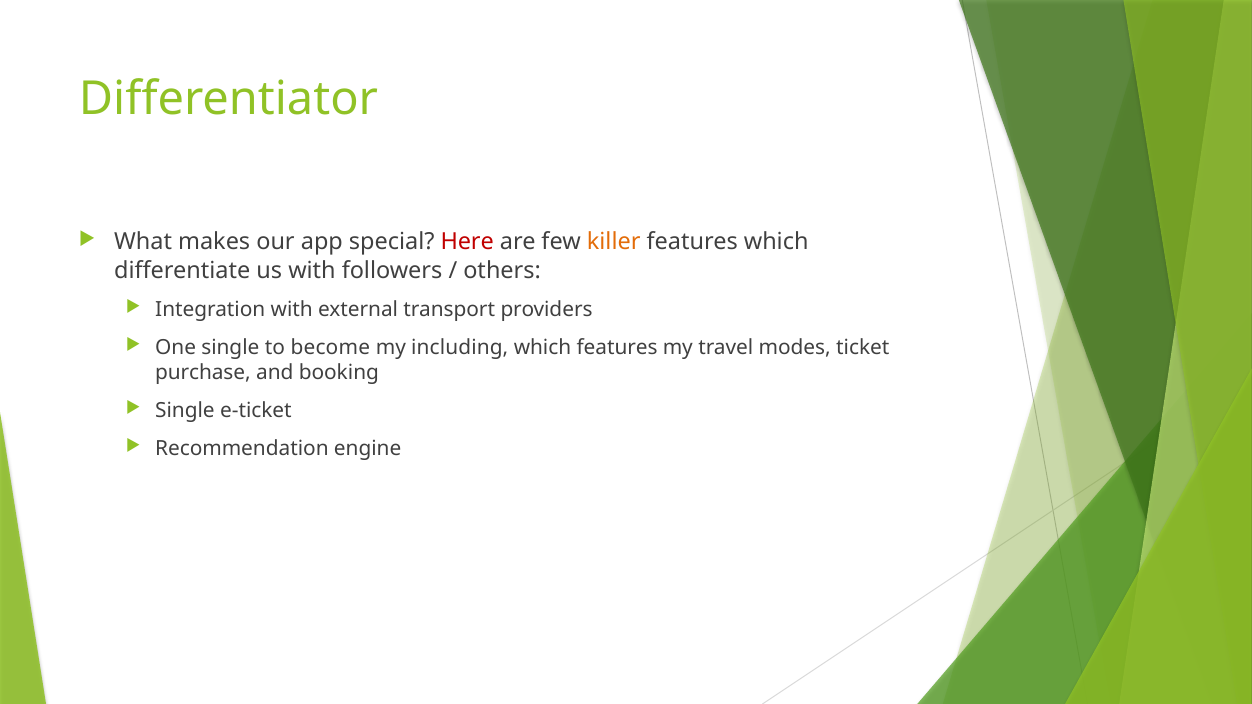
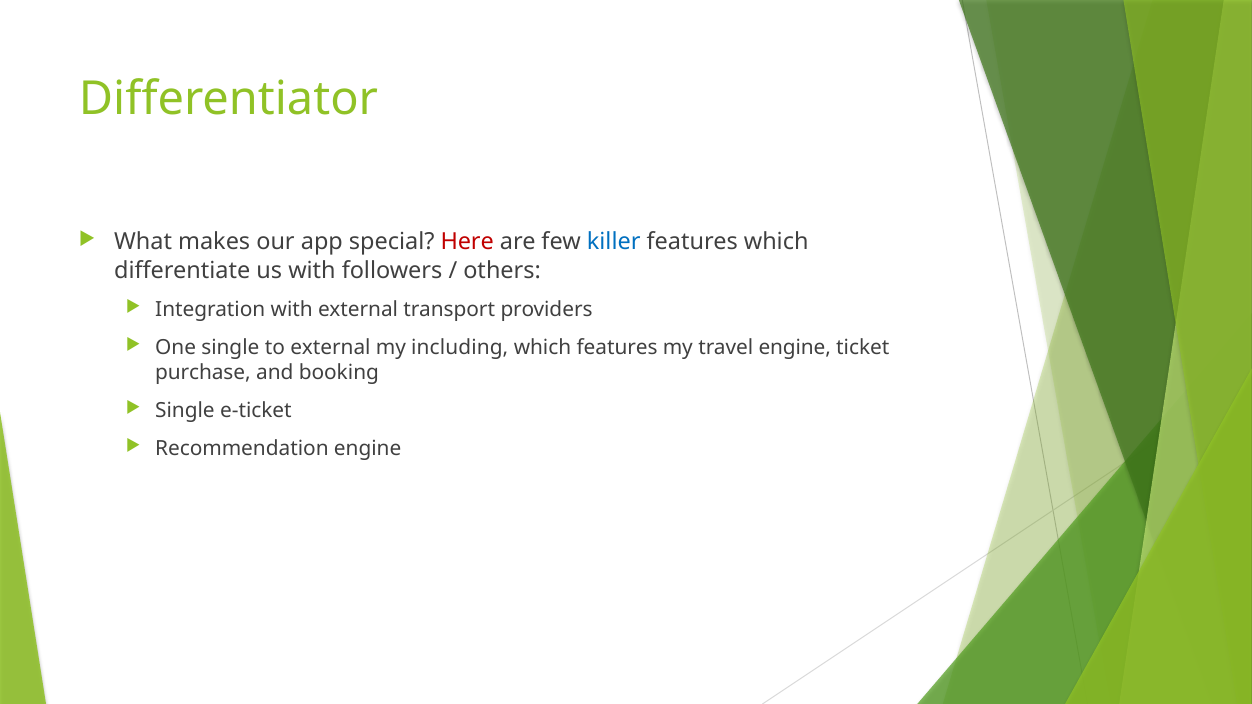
killer colour: orange -> blue (614, 242)
to become: become -> external (330, 348)
travel modes: modes -> engine (795, 348)
